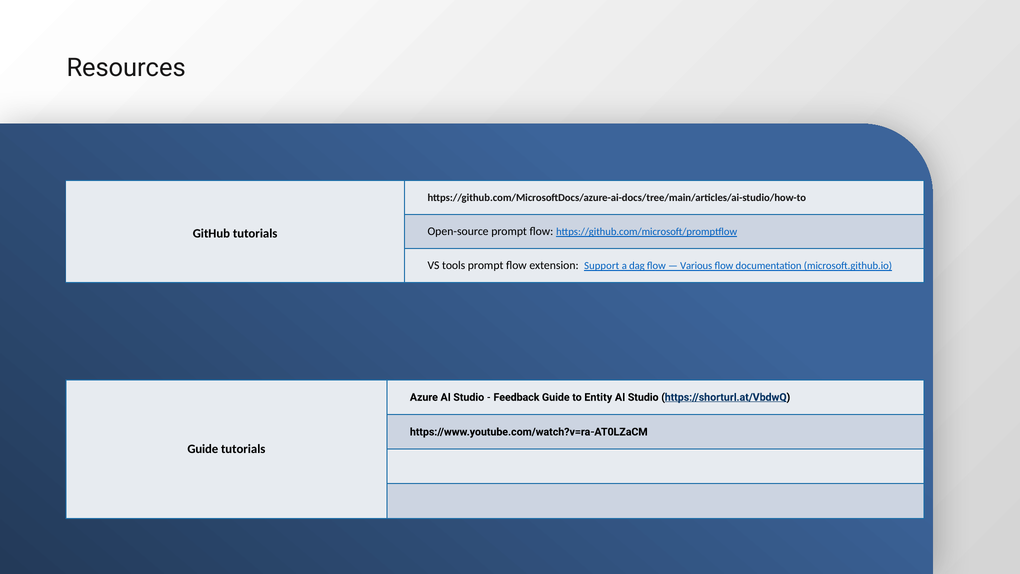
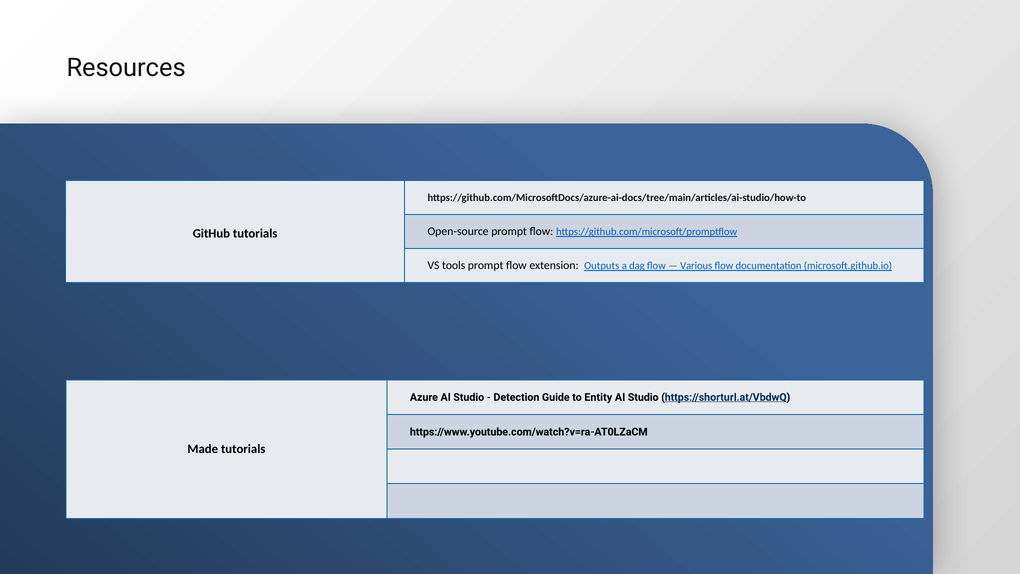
Support: Support -> Outputs (602, 266)
Feedback: Feedback -> Detection (516, 397)
Guide: Guide -> Made (203, 449)
